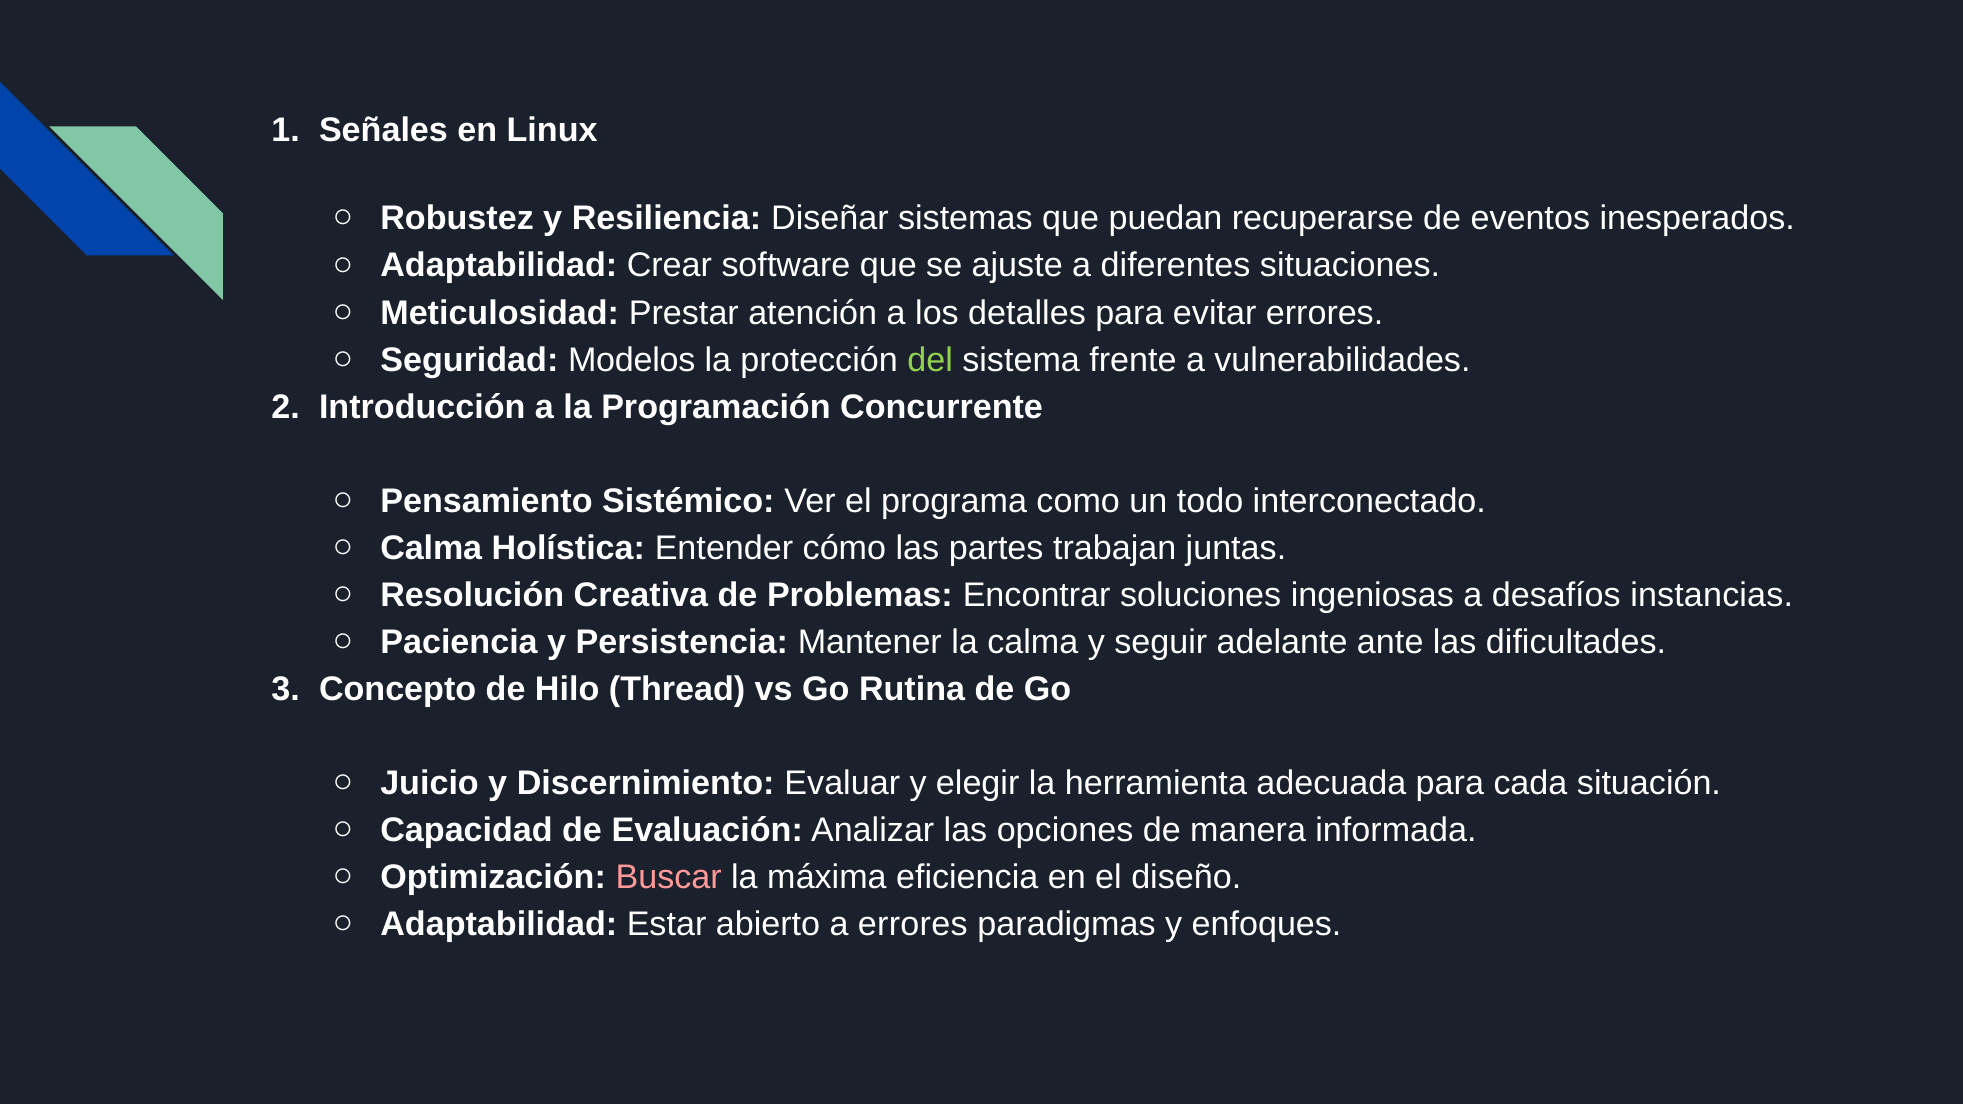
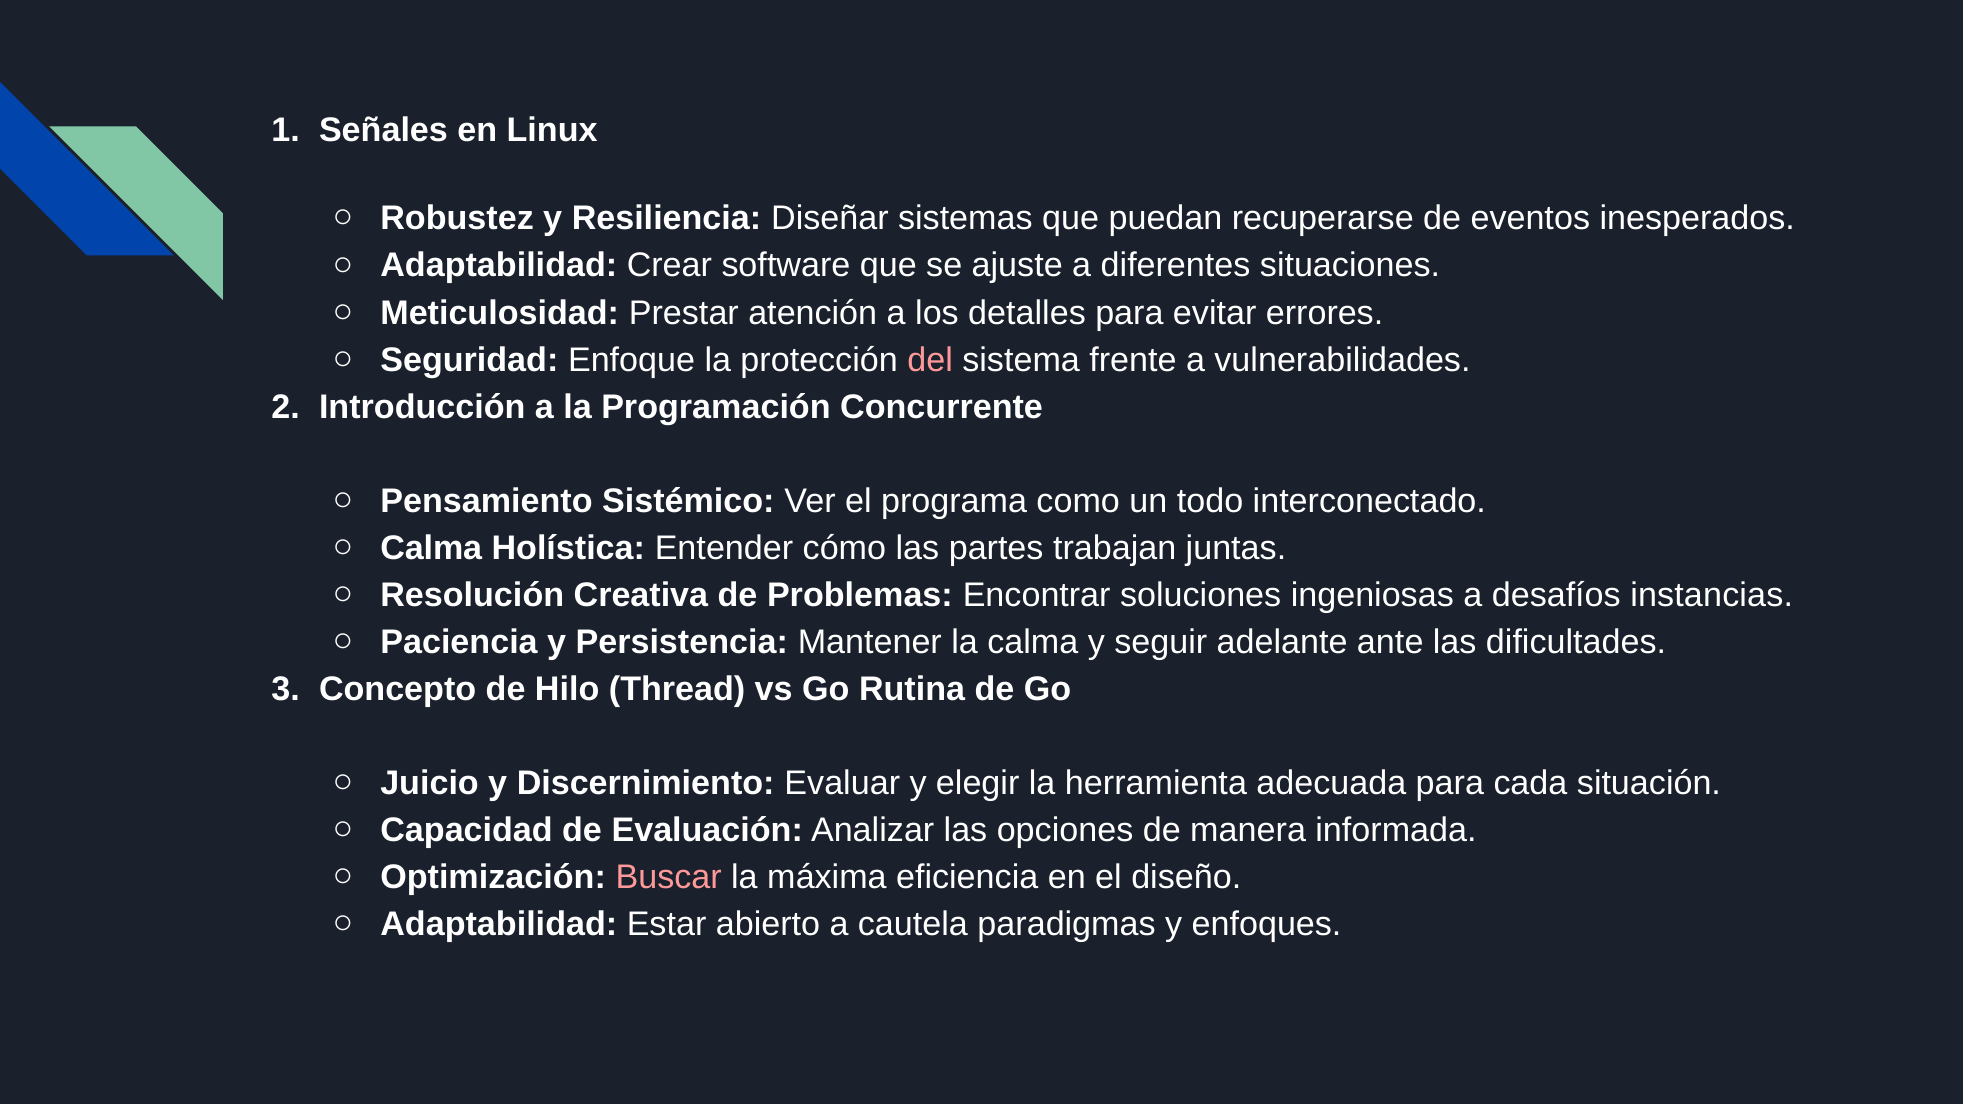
Modelos: Modelos -> Enfoque (632, 360)
del colour: light green -> pink (930, 360)
a errores: errores -> cautela (913, 924)
